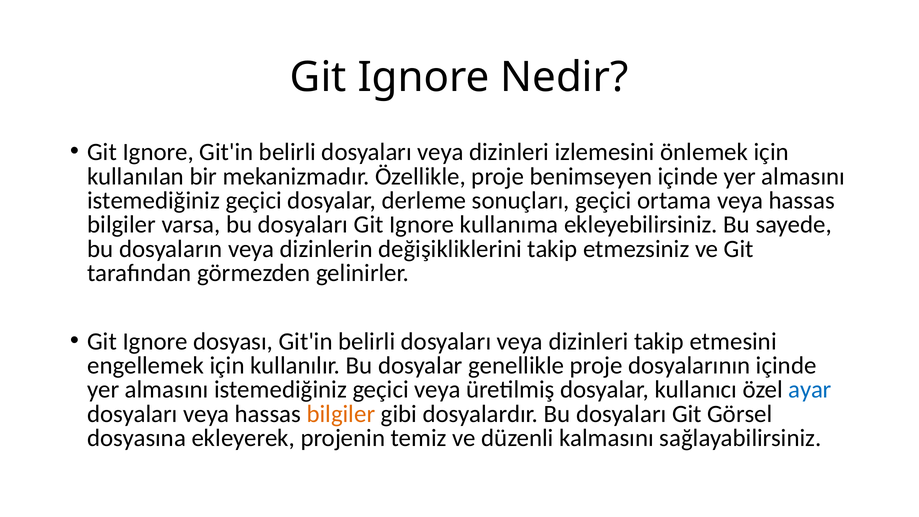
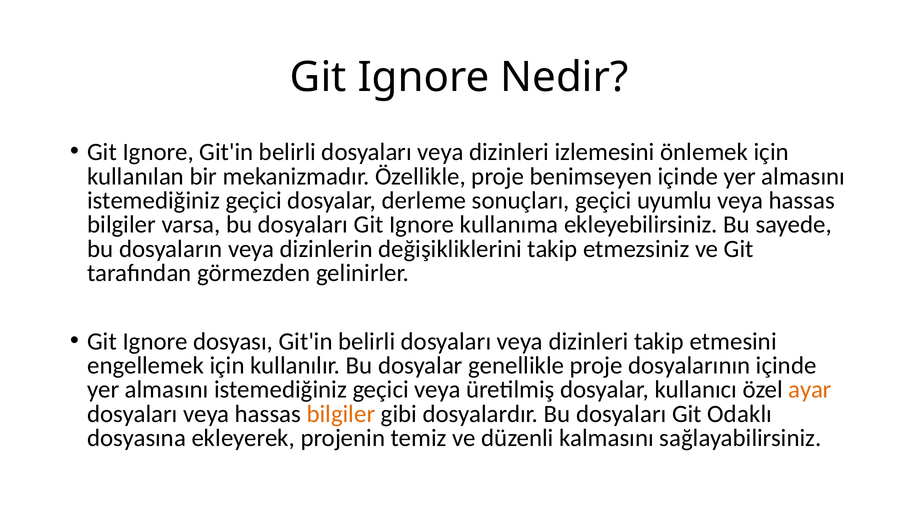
ortama: ortama -> uyumlu (674, 201)
ayar colour: blue -> orange (810, 390)
Görsel: Görsel -> Odaklı (740, 414)
